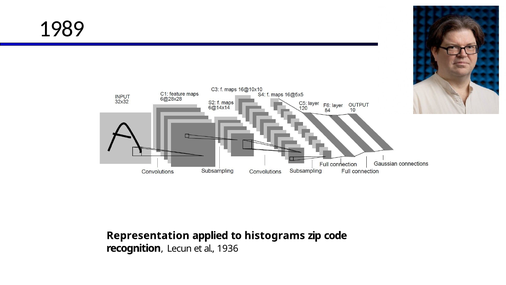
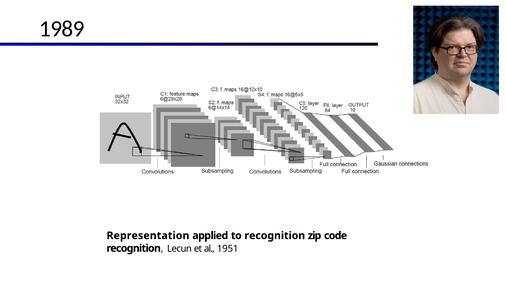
to histograms: histograms -> recognition (275, 235)
1936: 1936 -> 1951 (228, 248)
